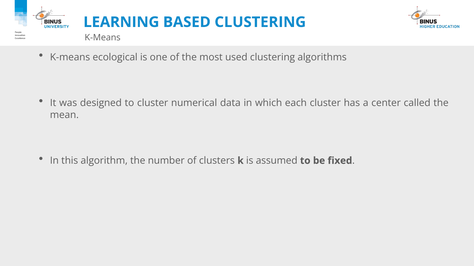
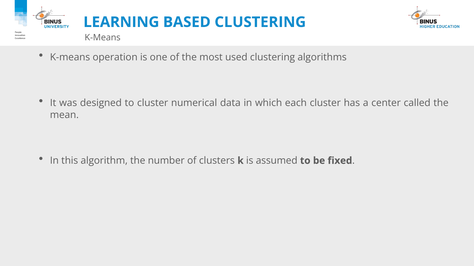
ecological: ecological -> operation (115, 57)
